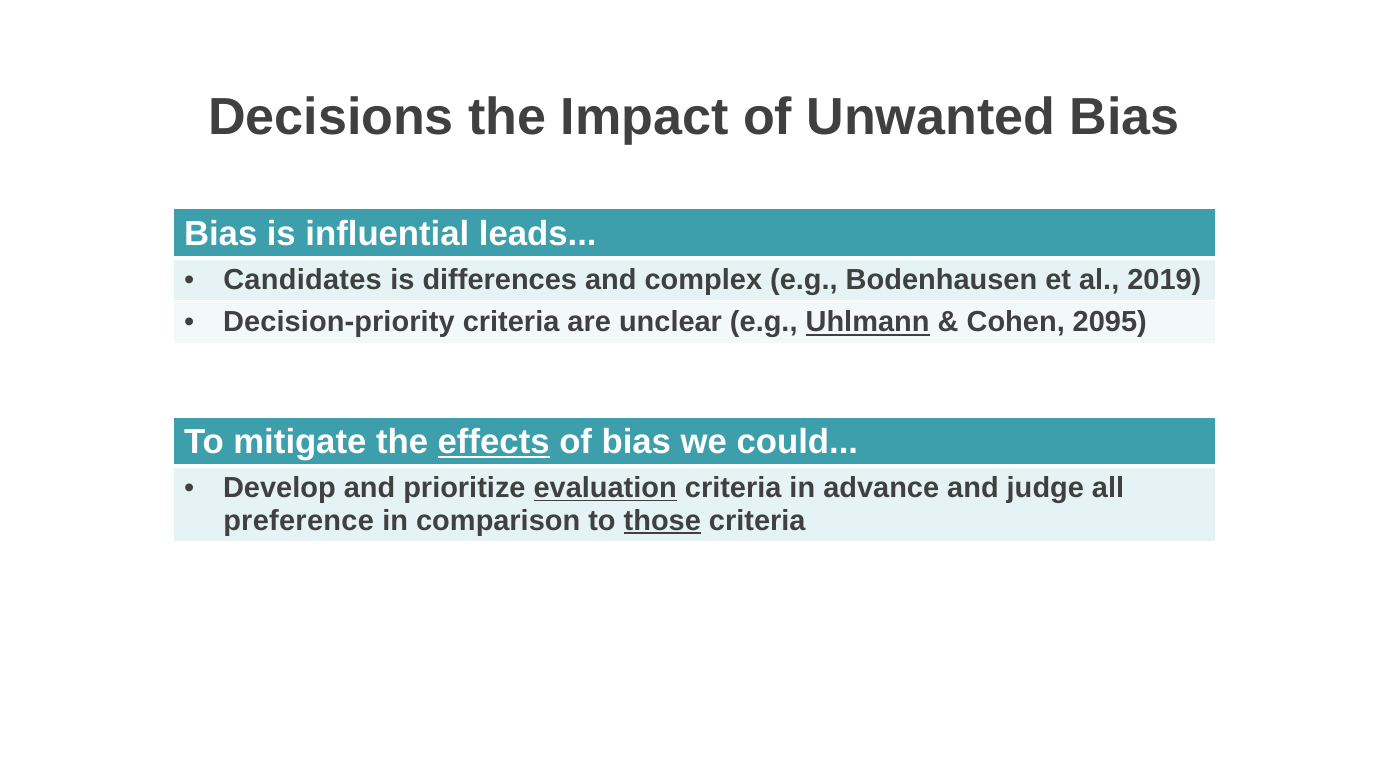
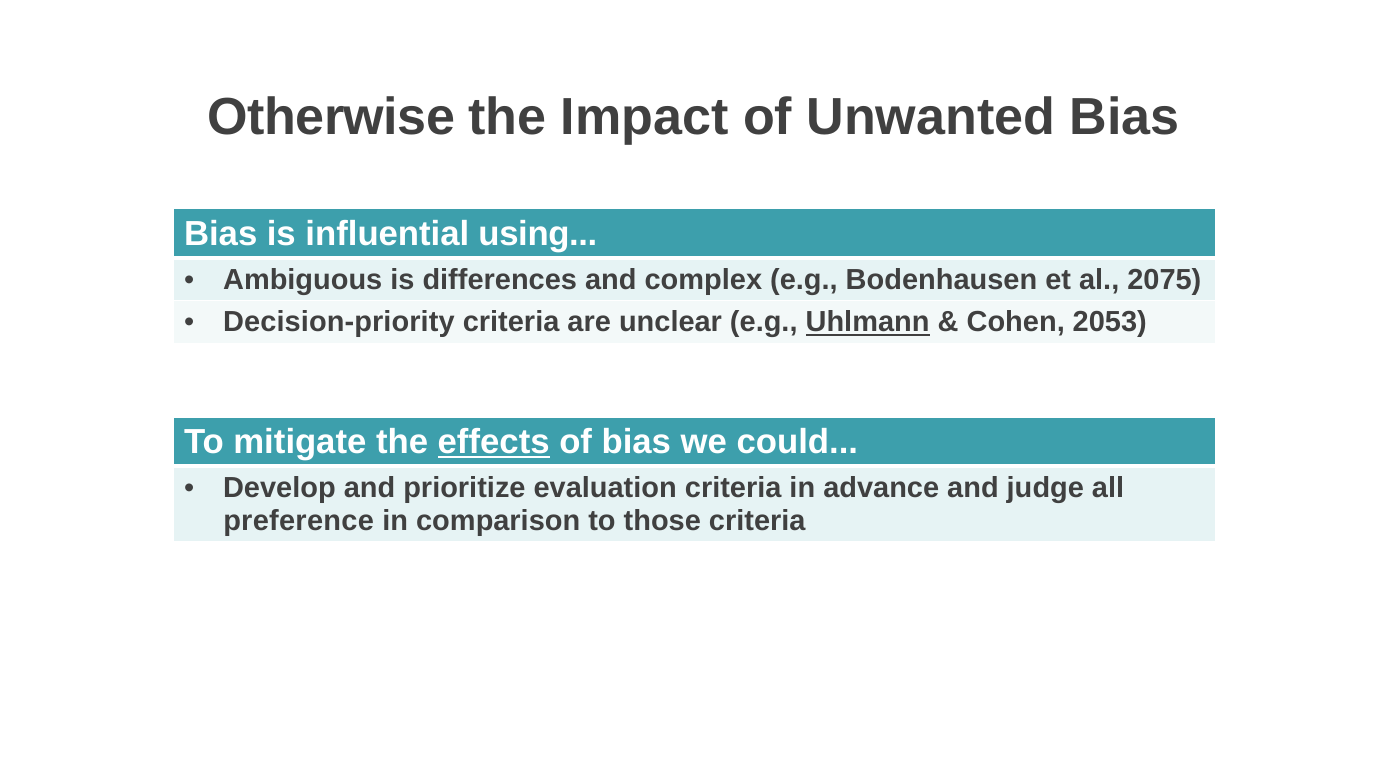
Decisions: Decisions -> Otherwise (331, 117)
leads: leads -> using (538, 234)
Candidates: Candidates -> Ambiguous (303, 279)
2019: 2019 -> 2075 (1164, 279)
2095: 2095 -> 2053 (1110, 322)
evaluation underline: present -> none (605, 488)
those underline: present -> none (662, 520)
